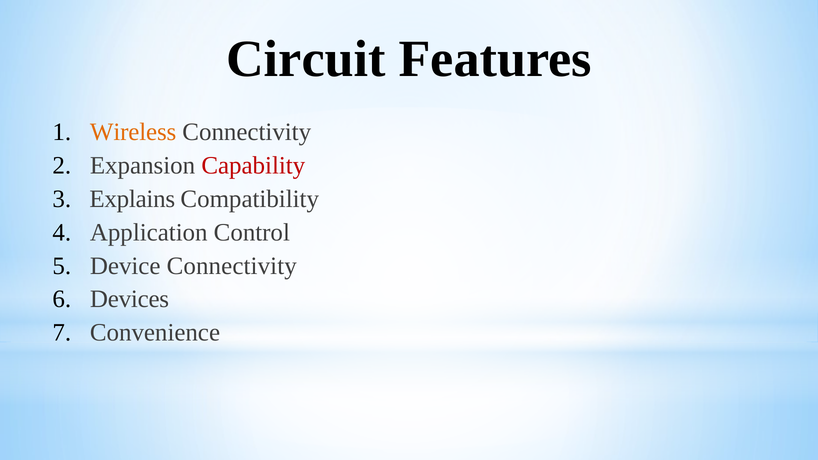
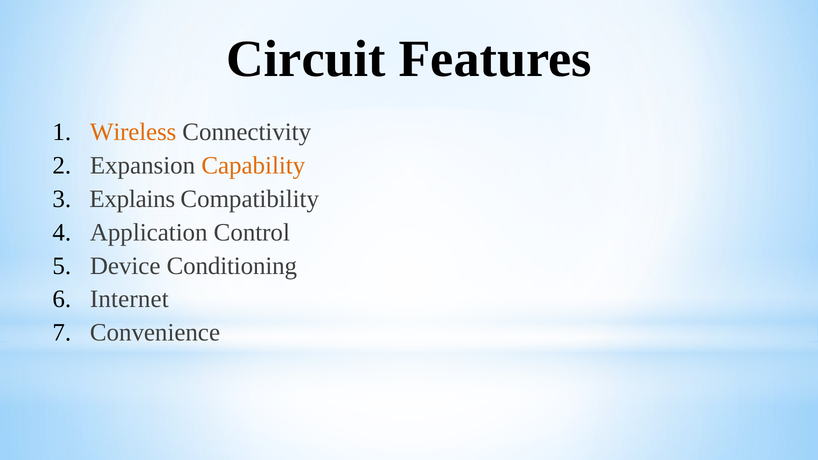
Capability colour: red -> orange (253, 166)
Device Connectivity: Connectivity -> Conditioning (232, 266)
Devices: Devices -> Internet (129, 299)
